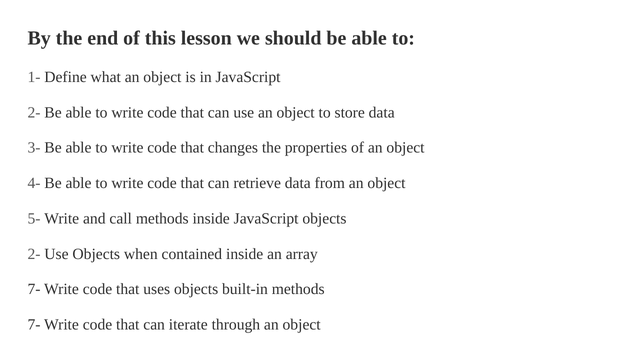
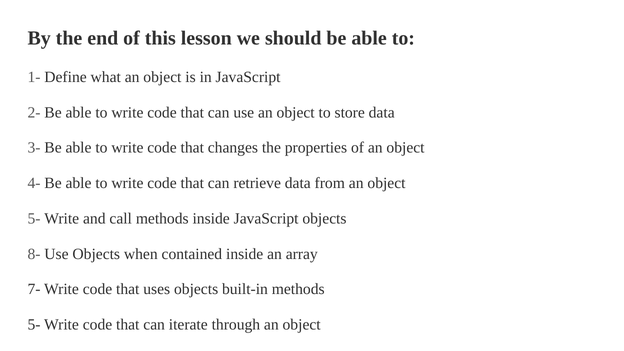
2-: 2- -> 8- (34, 254)
7-: 7- -> 5- (34, 325)
